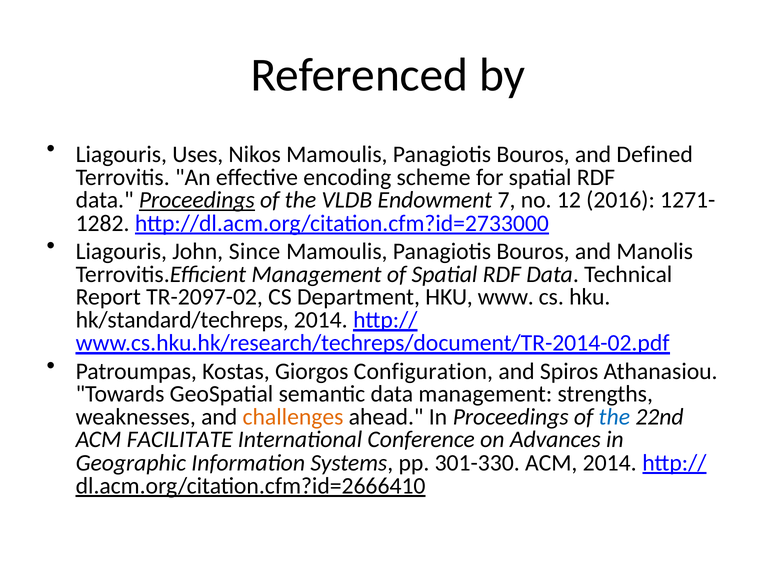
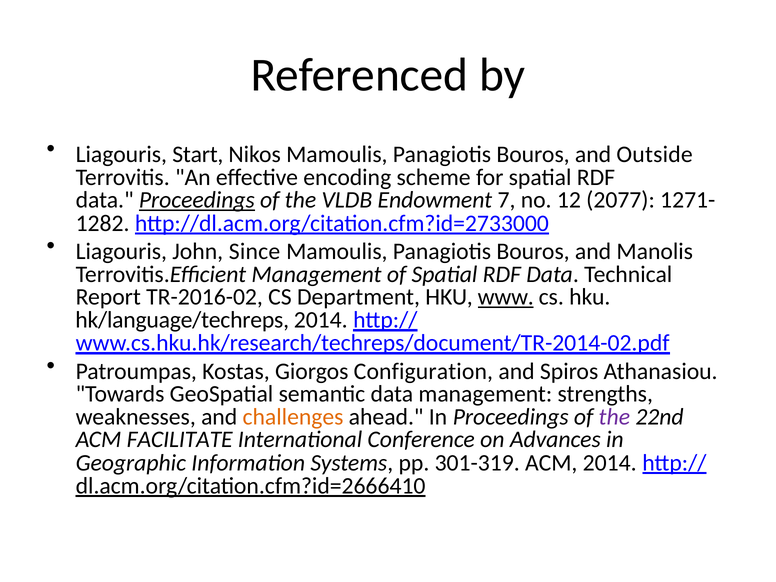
Uses: Uses -> Start (198, 155)
Defined: Defined -> Outside (655, 155)
2016: 2016 -> 2077 (621, 200)
TR-2097-02: TR-2097-02 -> TR-2016-02 (205, 297)
www underline: none -> present (506, 297)
hk/standard/techreps: hk/standard/techreps -> hk/language/techreps (182, 320)
the colour: blue -> purple (614, 417)
301-330: 301-330 -> 301-319 (477, 463)
